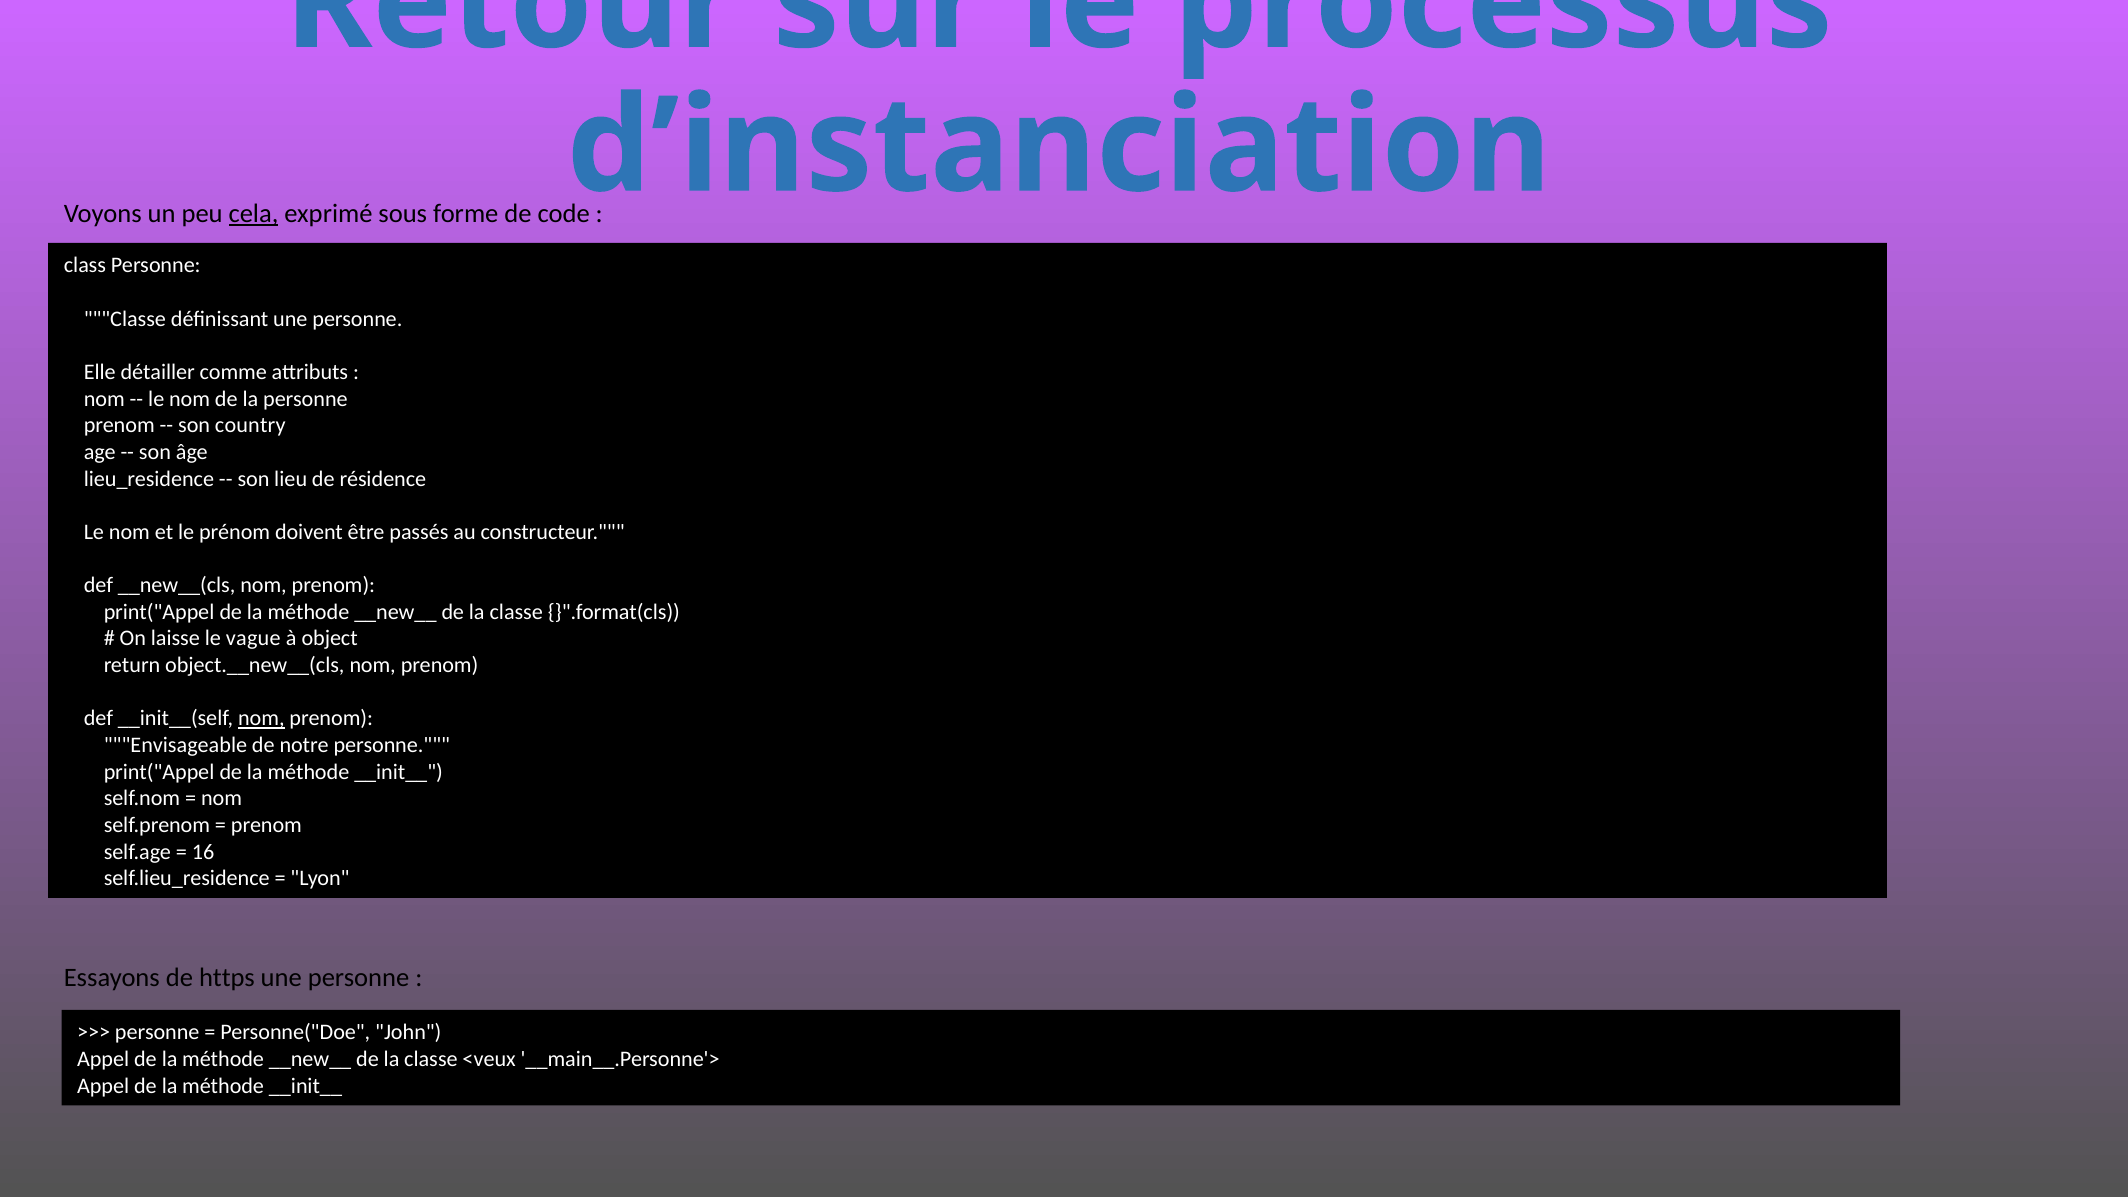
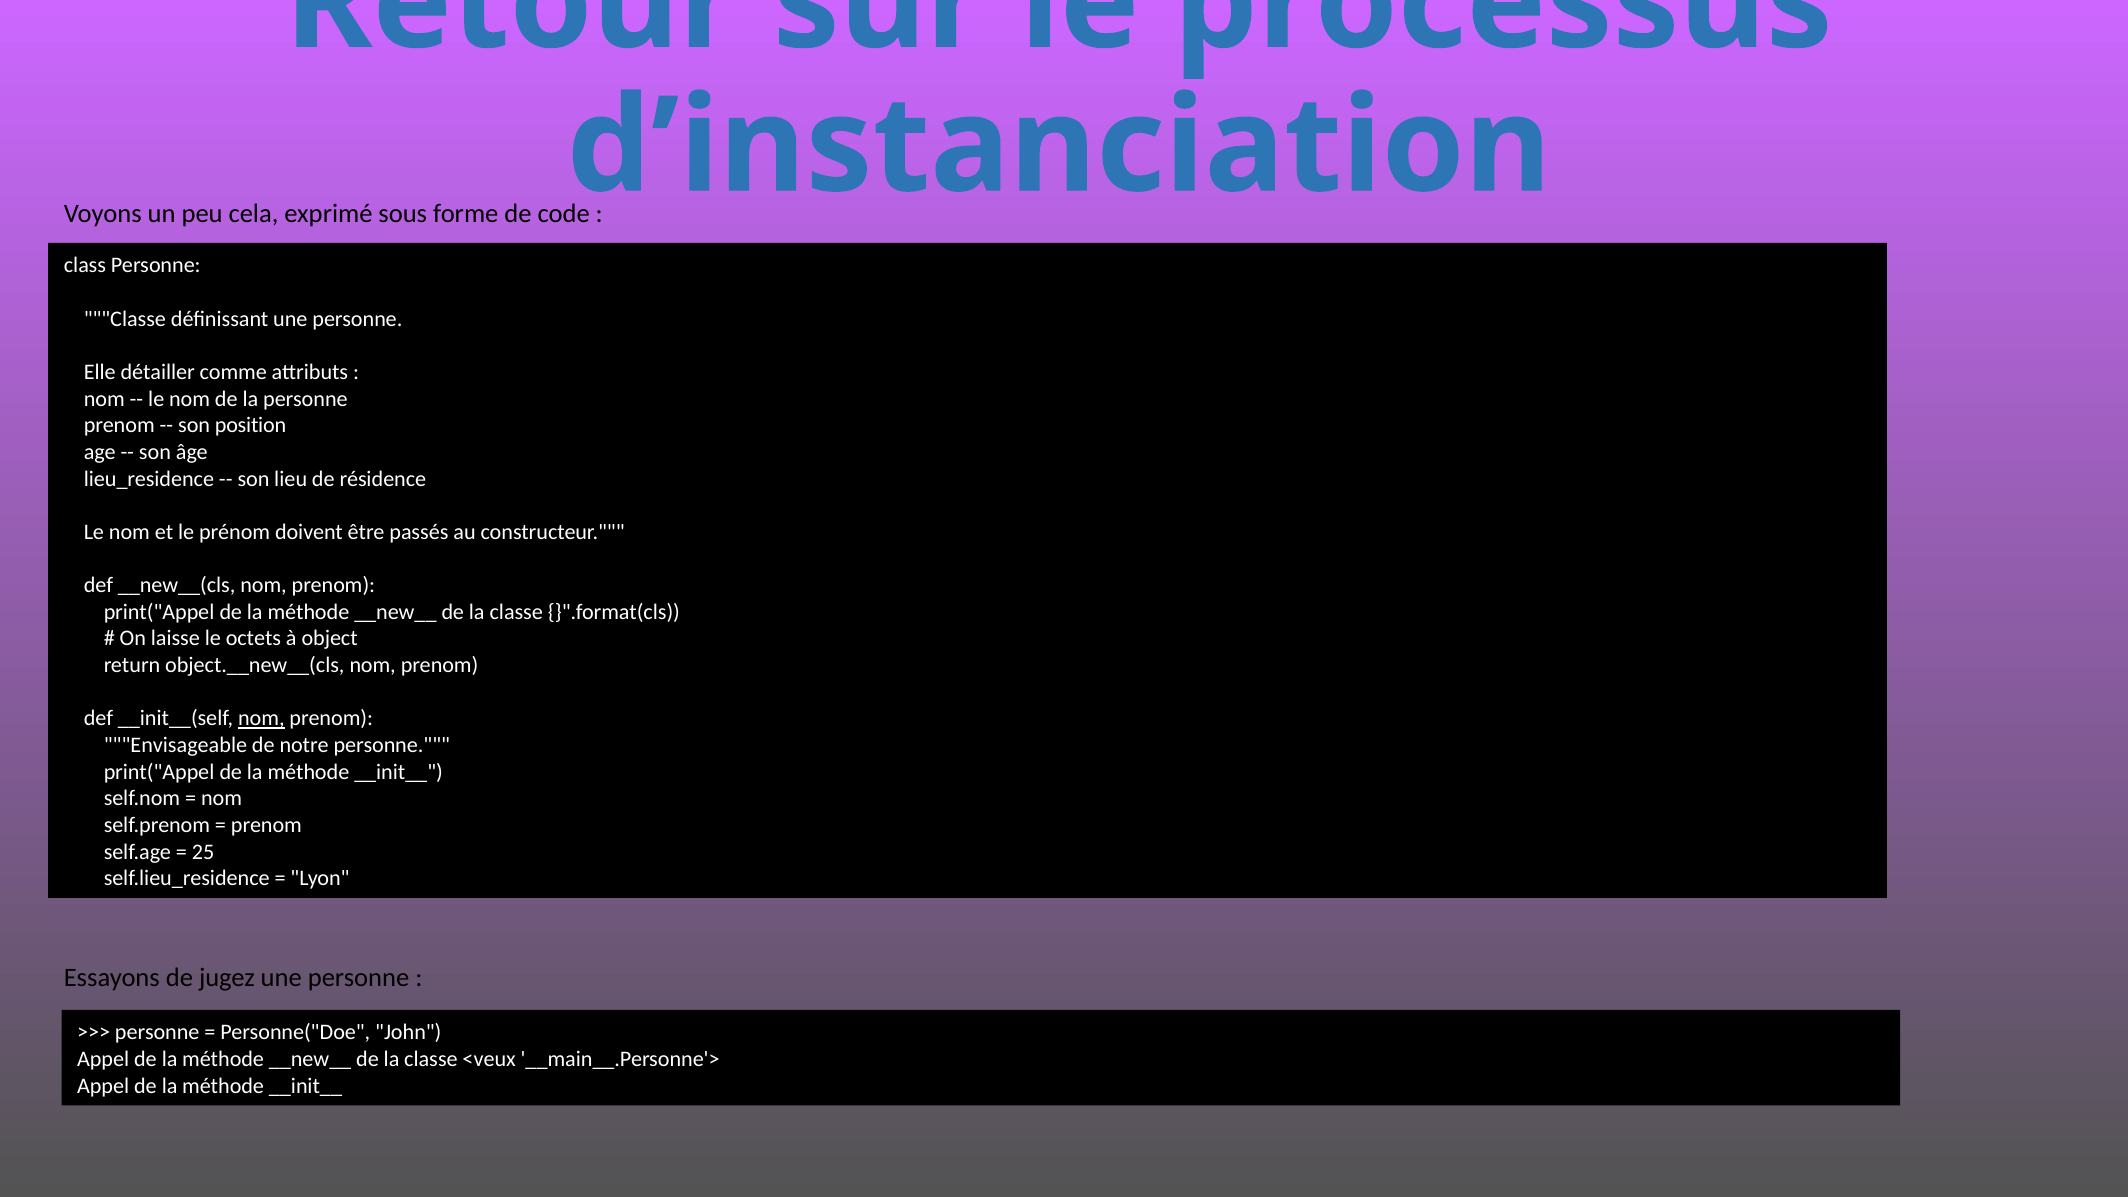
cela underline: present -> none (253, 214)
country: country -> position (251, 425)
vague: vague -> octets (253, 639)
16: 16 -> 25 (203, 852)
https: https -> jugez (227, 977)
